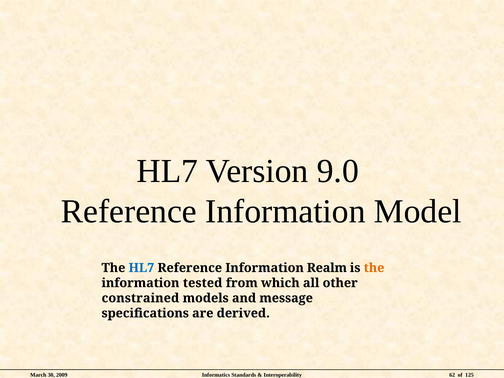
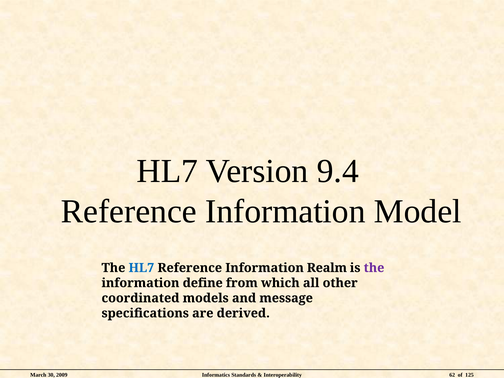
9.0: 9.0 -> 9.4 (338, 171)
the colour: orange -> purple (374, 268)
tested: tested -> define (203, 283)
constrained: constrained -> coordinated (140, 298)
